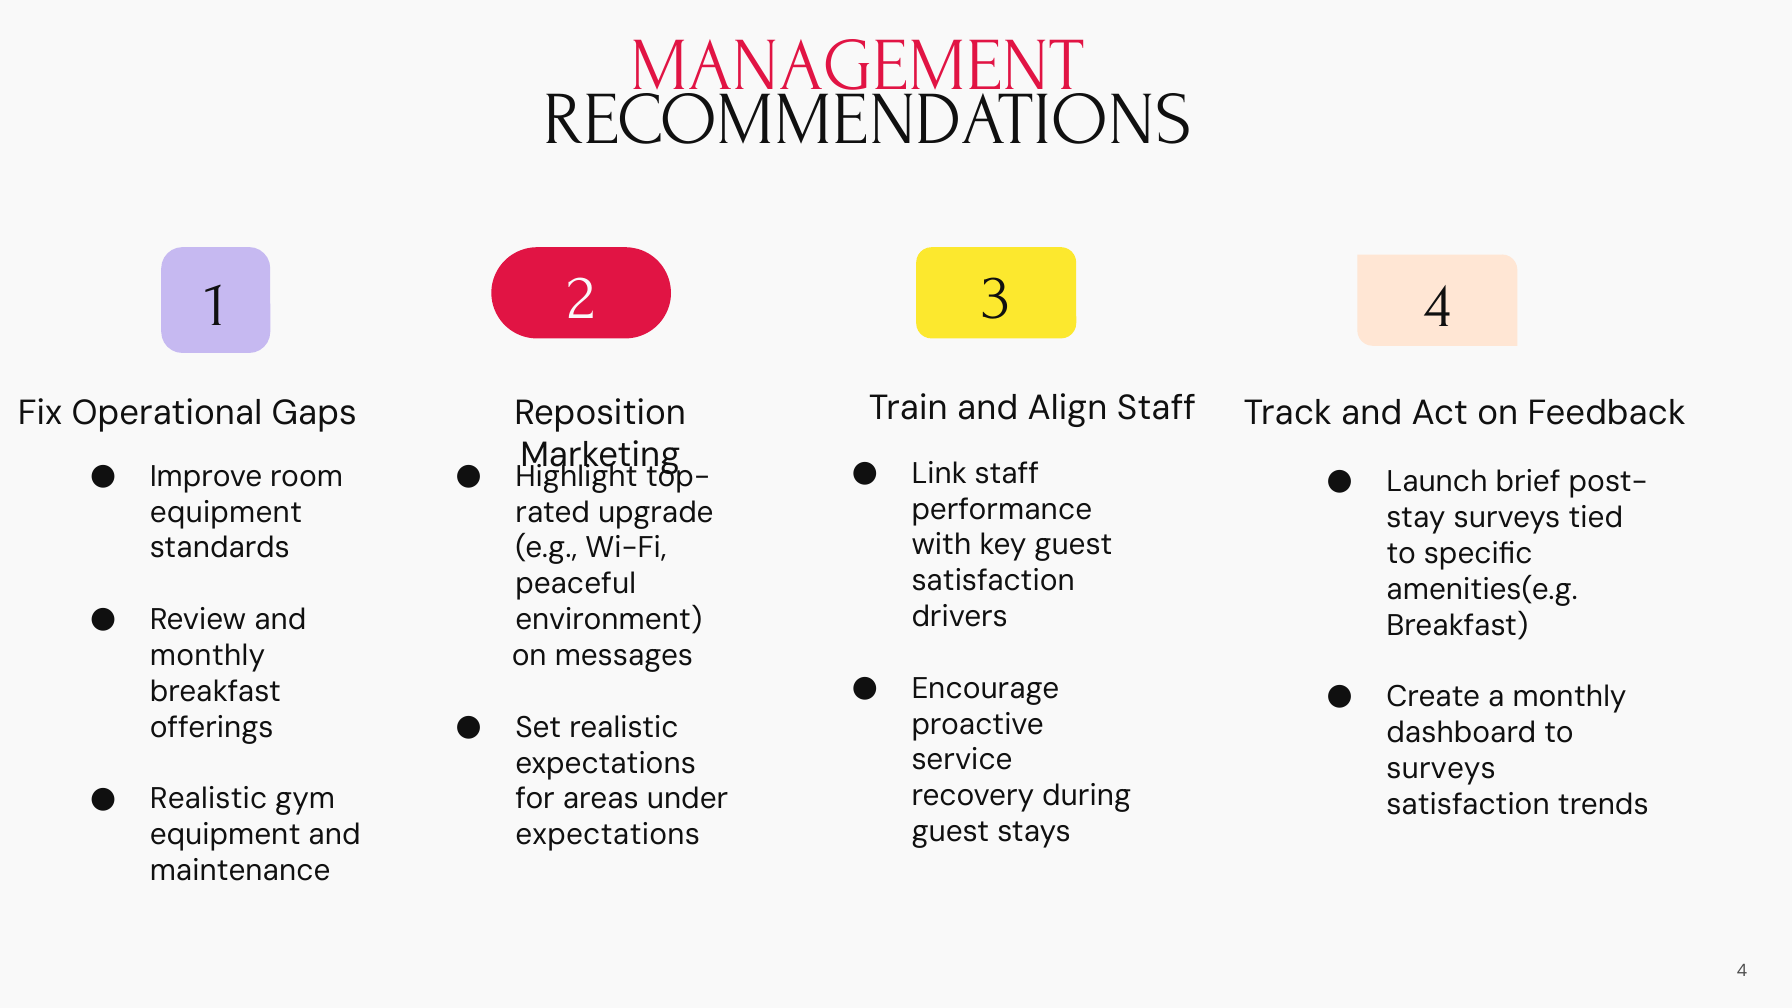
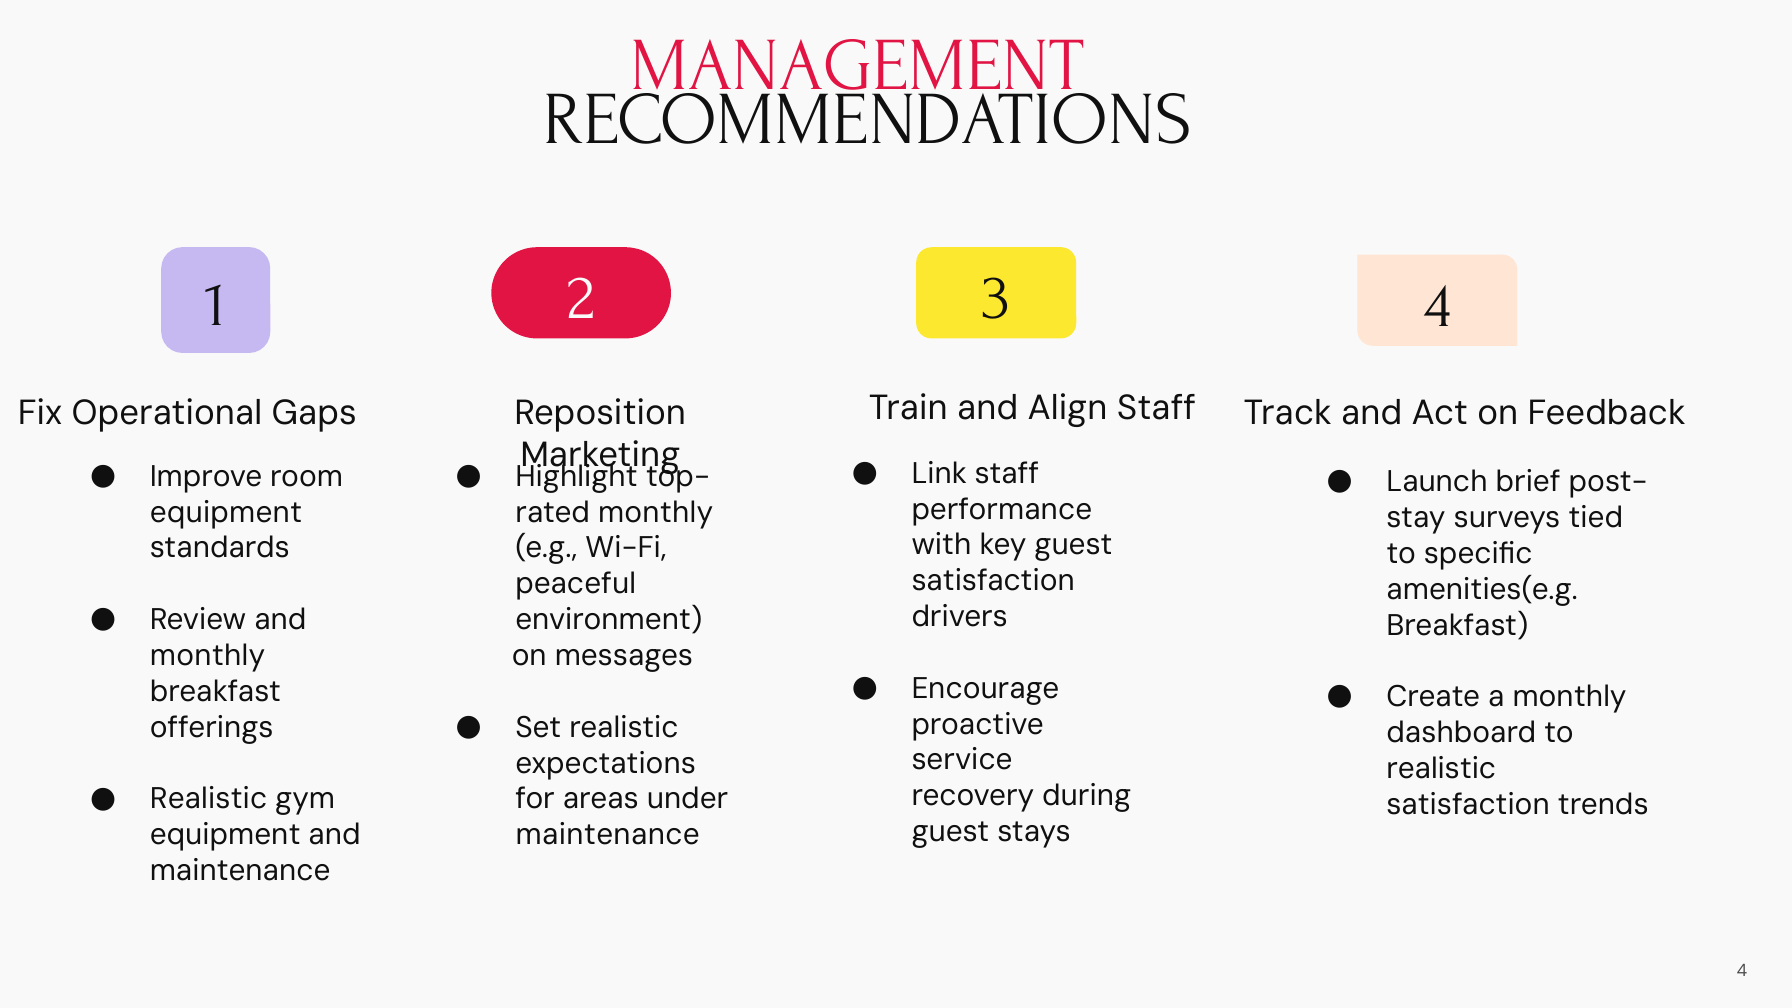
upgrade: upgrade -> monthly (656, 512)
surveys: surveys -> realistic (1441, 769)
expectations: expectations -> maintenance (608, 835)
